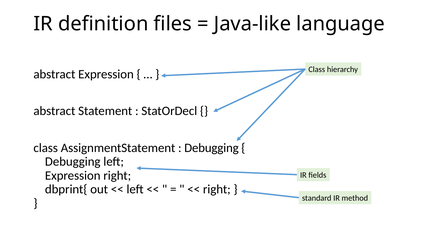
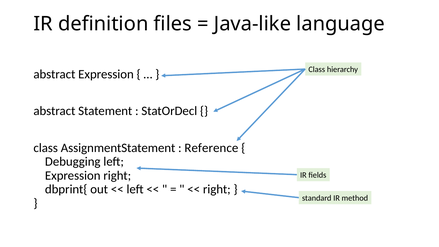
Debugging: Debugging -> Reference (211, 148)
